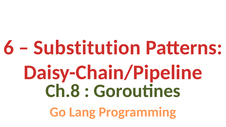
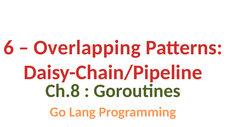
Substitution: Substitution -> Overlapping (87, 48)
